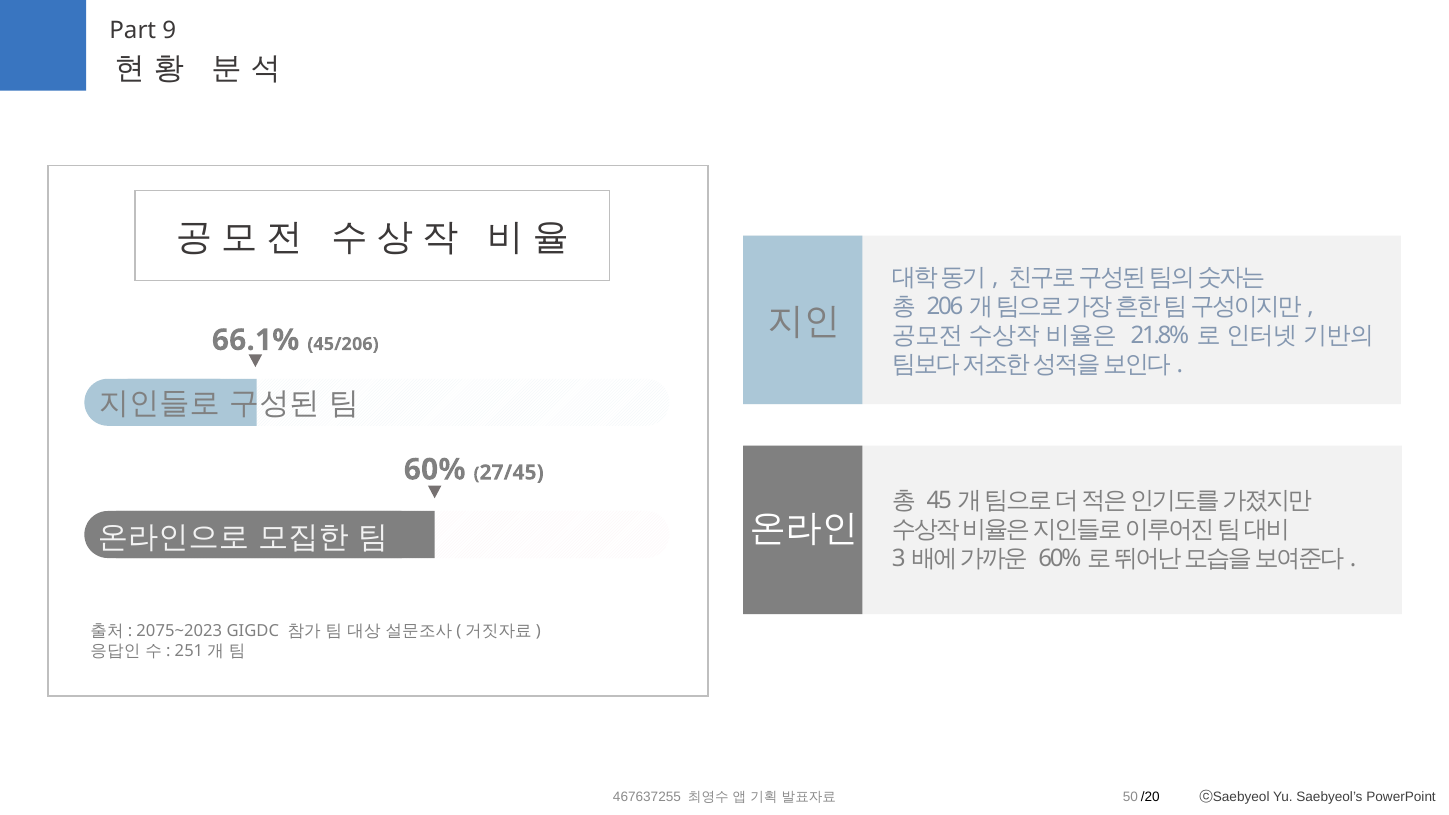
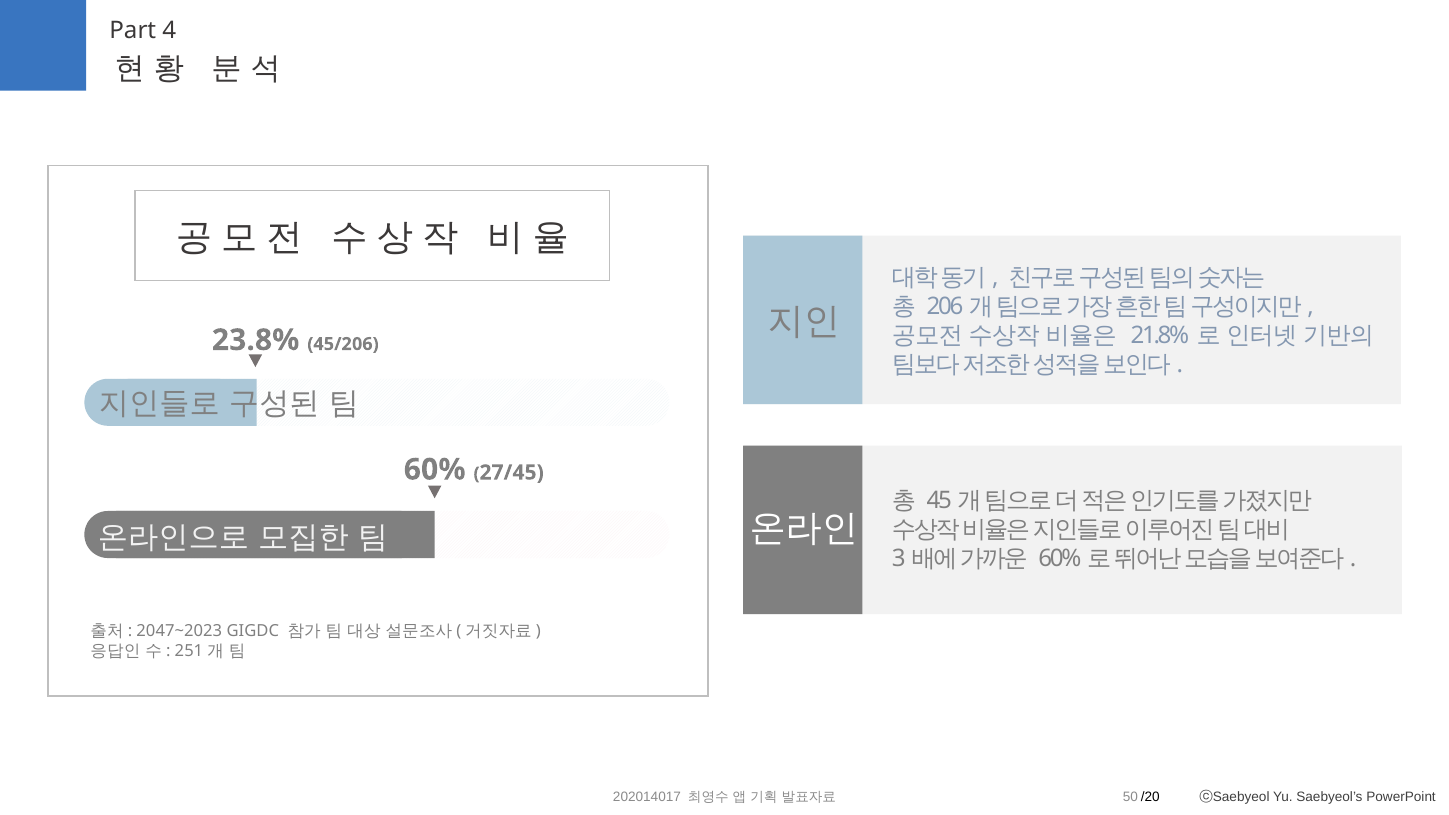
9: 9 -> 4 (169, 31)
66.1%: 66.1% -> 23.8% (256, 340)
2075~2023: 2075~2023 -> 2047~2023 (179, 631)
467637255: 467637255 -> 202014017 (647, 798)
